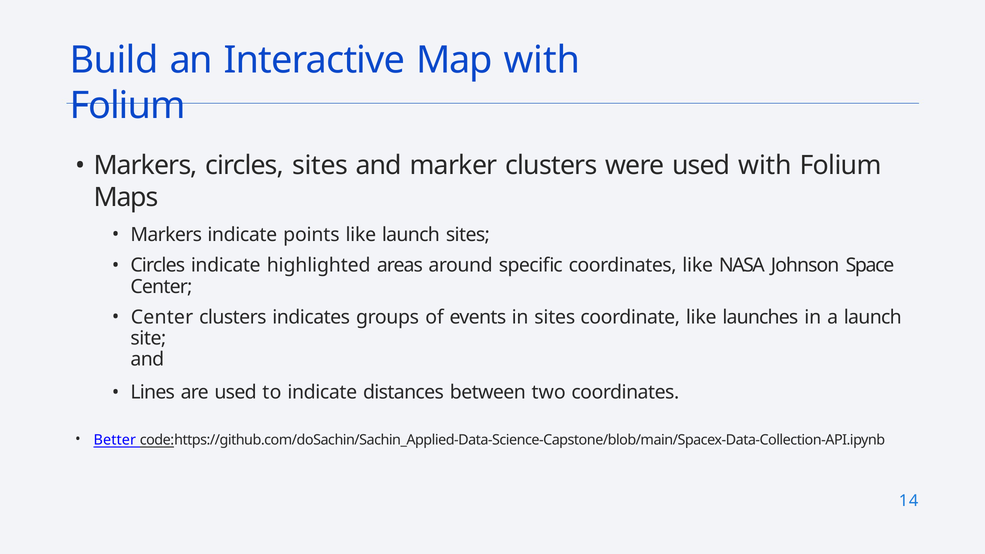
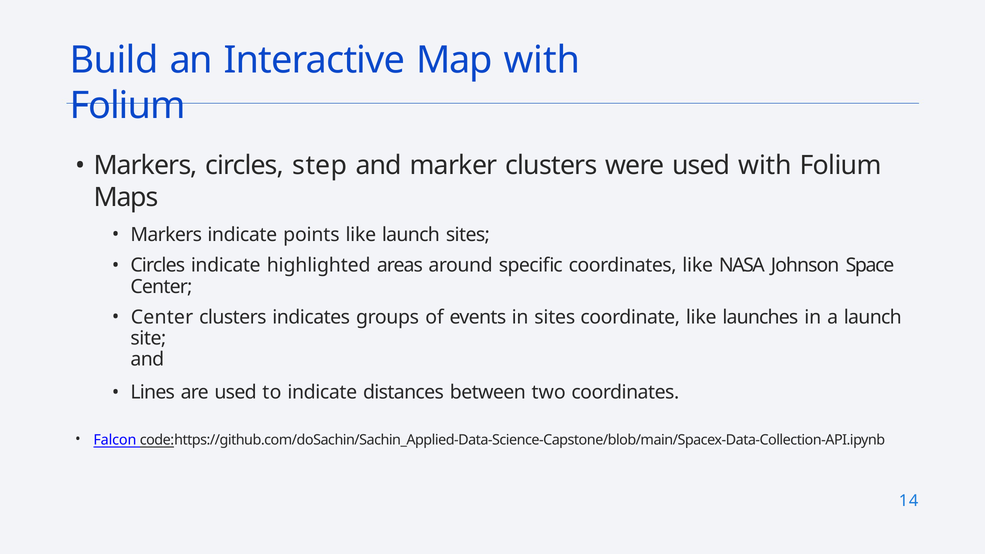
circles sites: sites -> step (320, 166)
Better: Better -> Falcon (115, 440)
